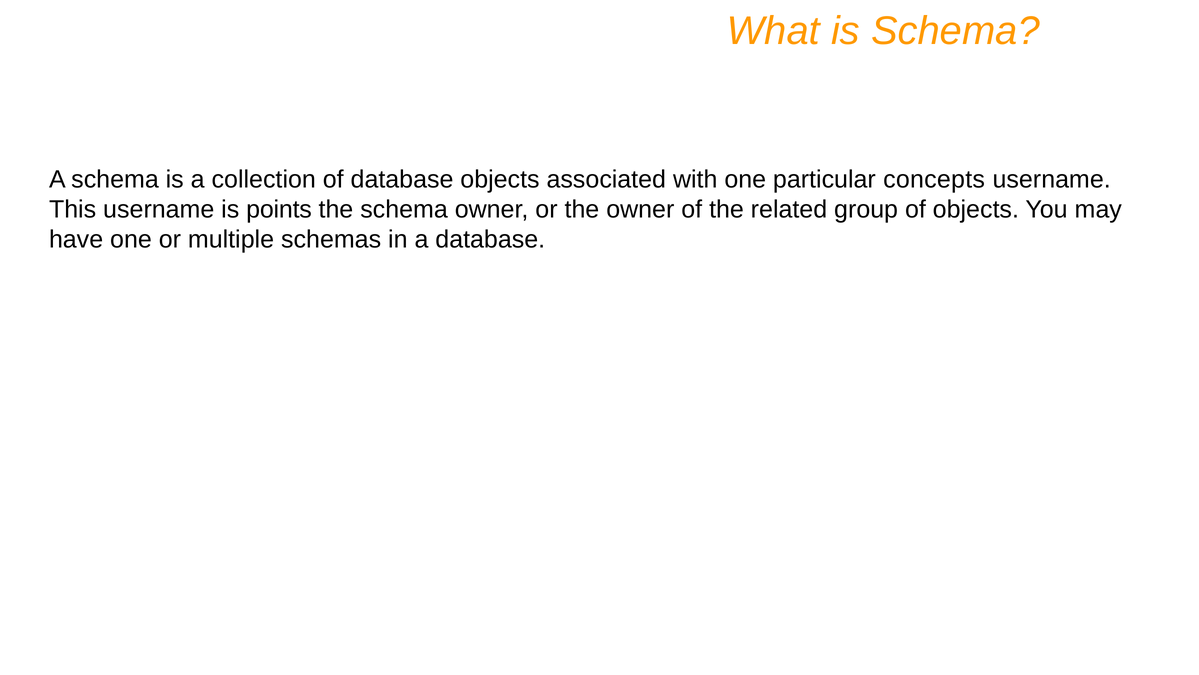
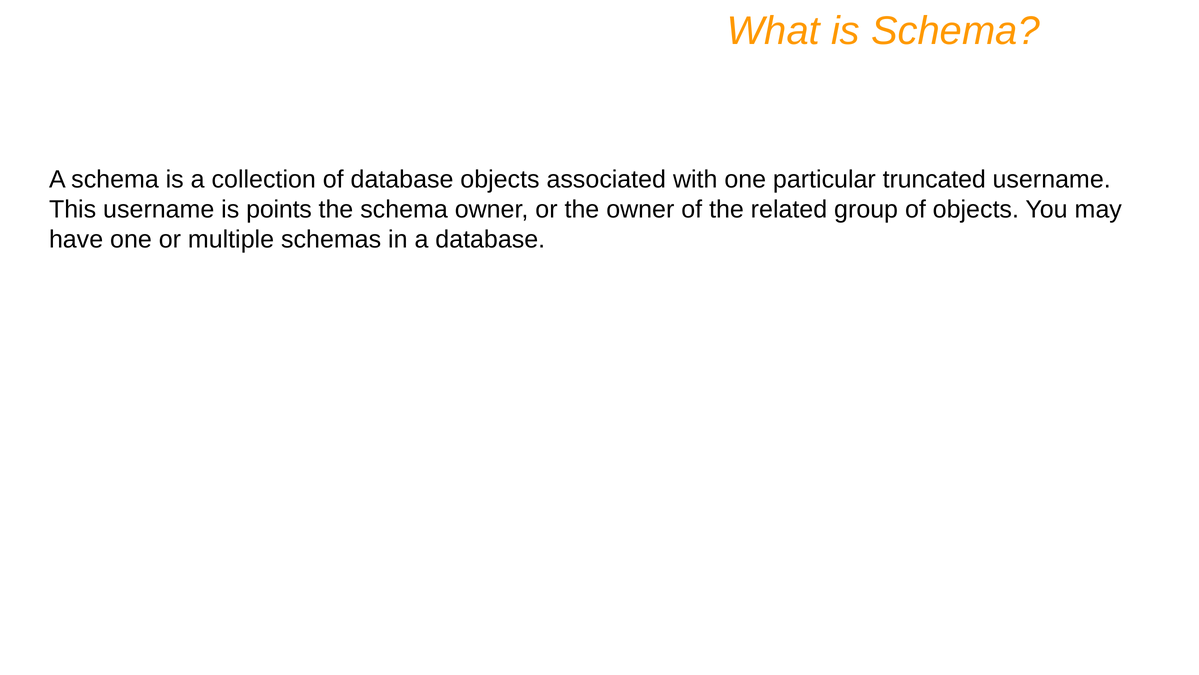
concepts: concepts -> truncated (934, 179)
